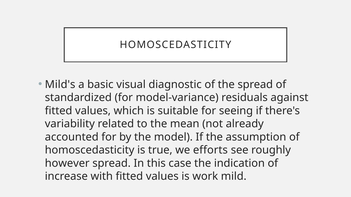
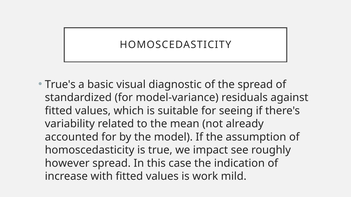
Mild's: Mild's -> True's (60, 85)
efforts: efforts -> impact (211, 150)
